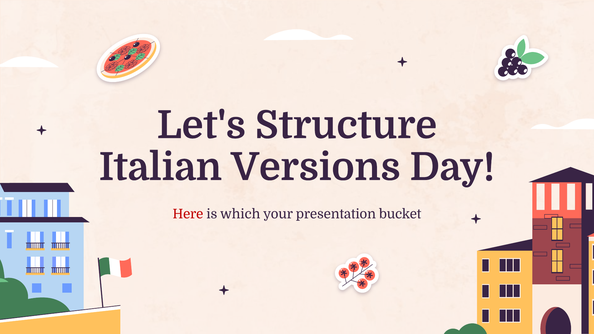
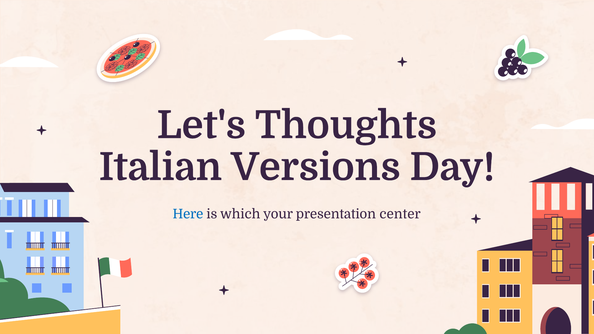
Structure: Structure -> Thoughts (346, 125)
Here colour: red -> blue (188, 214)
bucket: bucket -> center (400, 214)
